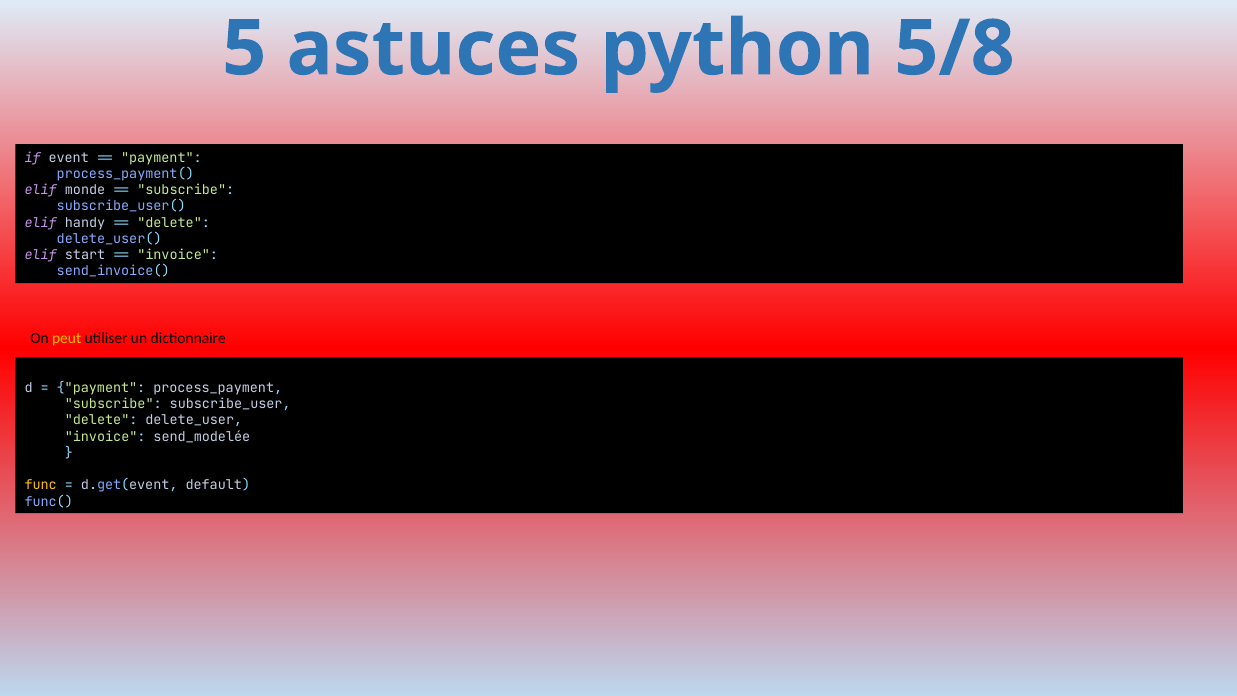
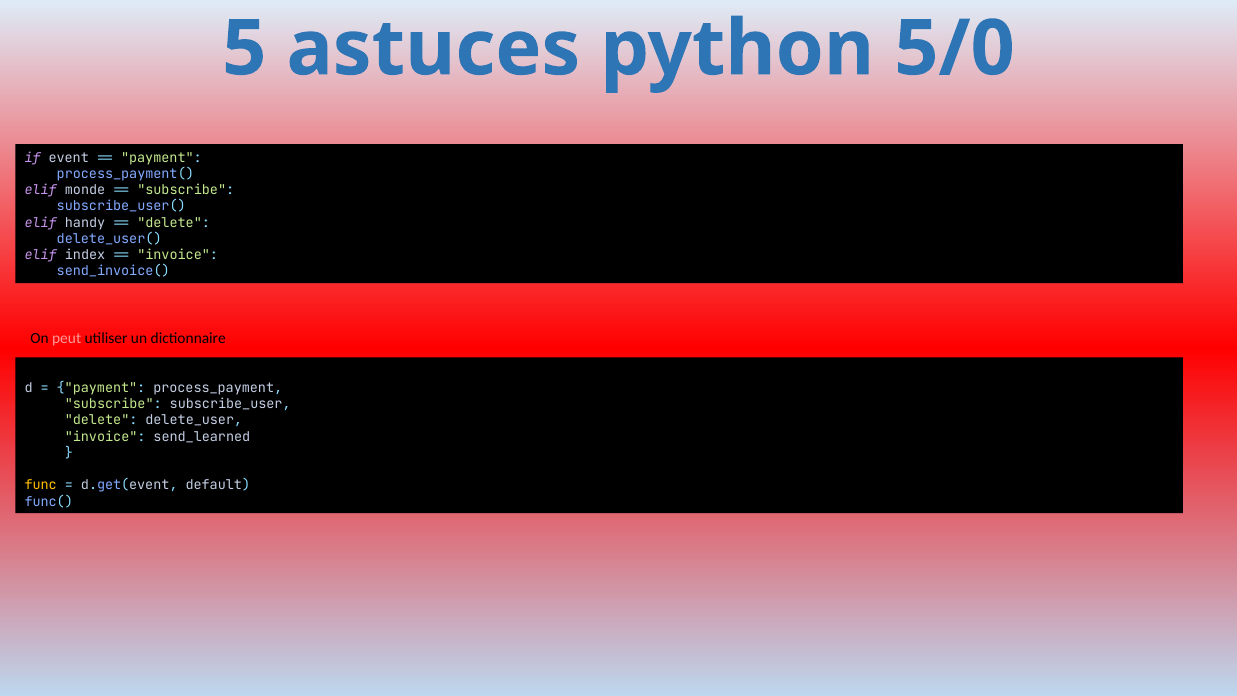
5/8: 5/8 -> 5/0 (955, 49)
start: start -> index (85, 255)
peut colour: yellow -> pink (67, 339)
send_modelée: send_modelée -> send_learned (202, 437)
